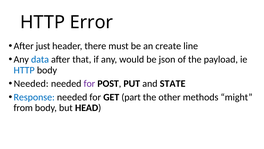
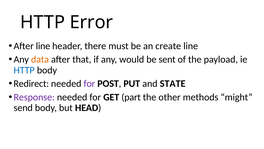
After just: just -> line (43, 46)
data colour: blue -> orange (40, 59)
json: json -> sent (167, 59)
Needed: Needed -> Redirect (31, 83)
Response colour: blue -> purple (34, 97)
from: from -> send (23, 108)
